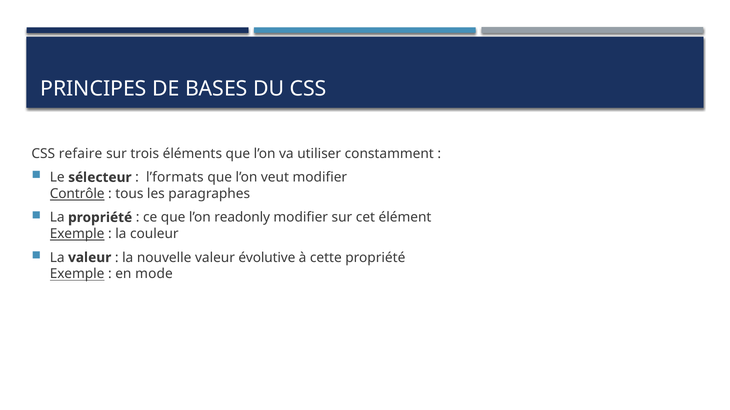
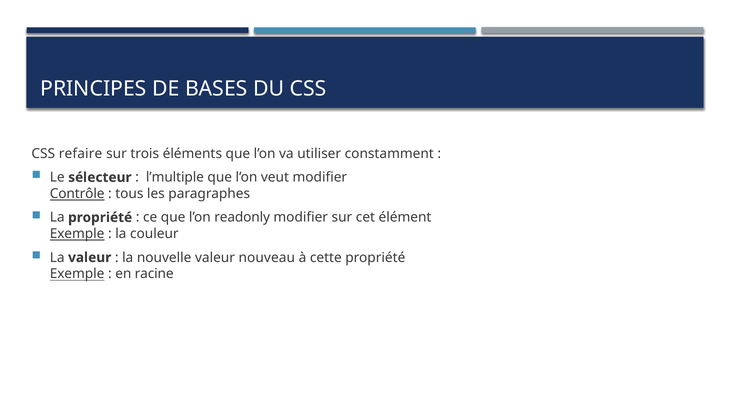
l’formats: l’formats -> l’multiple (175, 178)
évolutive: évolutive -> nouveau (267, 258)
mode: mode -> racine (154, 274)
